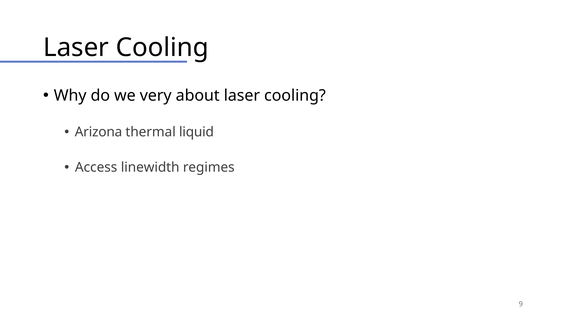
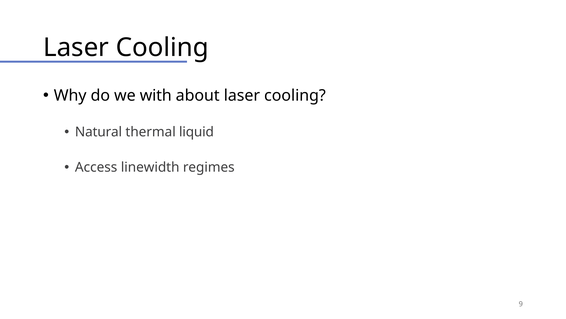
very: very -> with (156, 95)
Arizona: Arizona -> Natural (99, 132)
